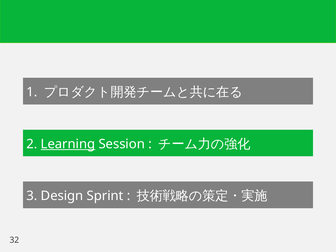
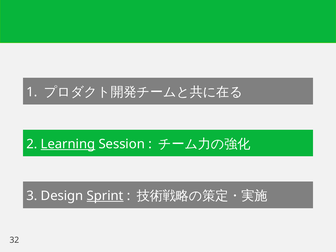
Sprint underline: none -> present (105, 196)
